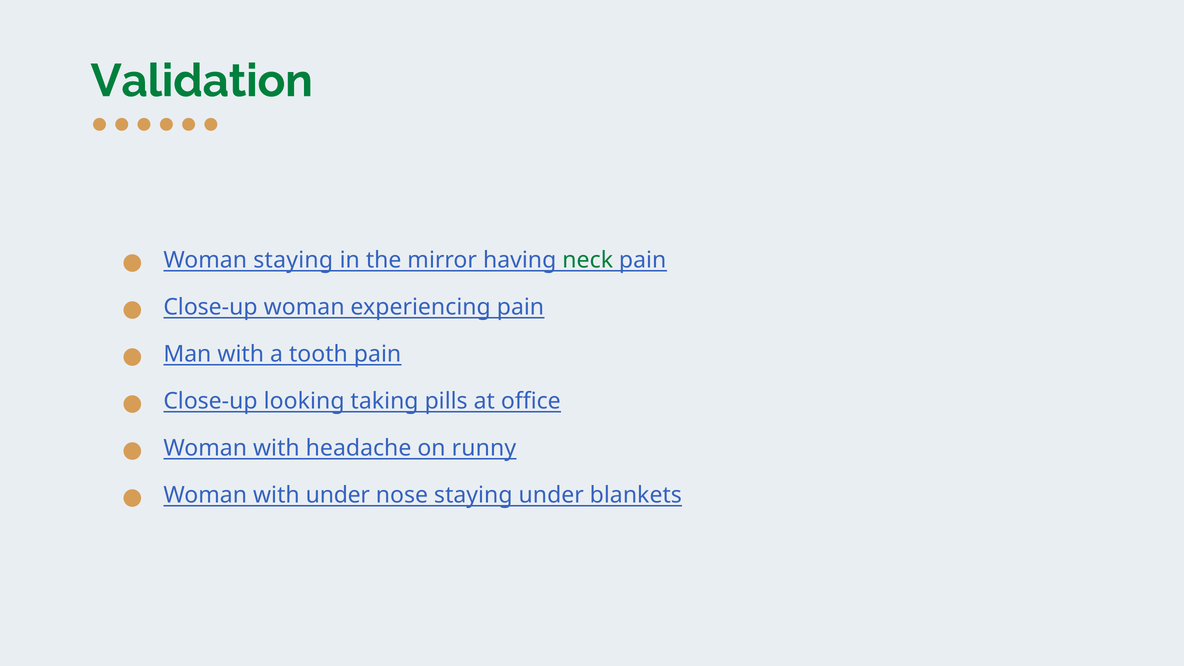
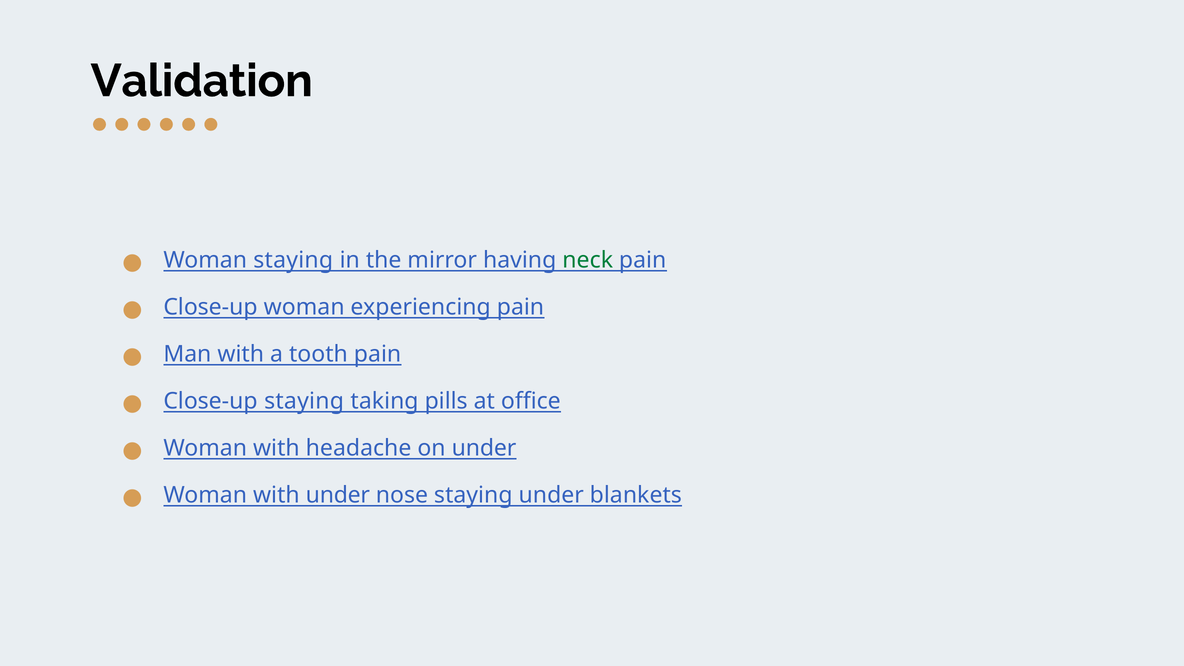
Validation colour: green -> black (202, 81)
Close-up looking: looking -> staying (304, 401)
on runny: runny -> under (484, 448)
